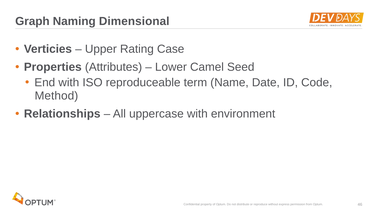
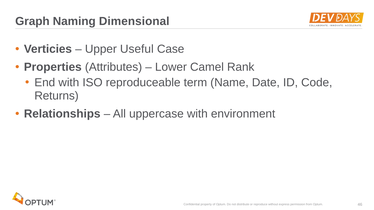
Rating: Rating -> Useful (137, 49)
Seed: Seed -> Rank (241, 67)
Method: Method -> Returns (57, 96)
